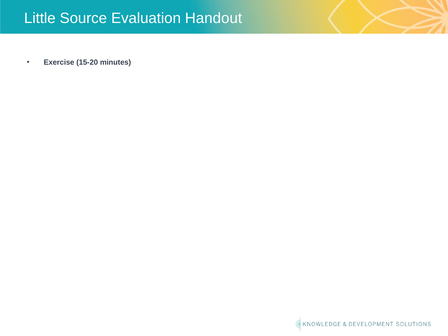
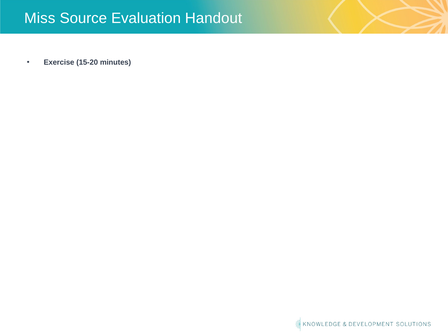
Little: Little -> Miss (40, 18)
